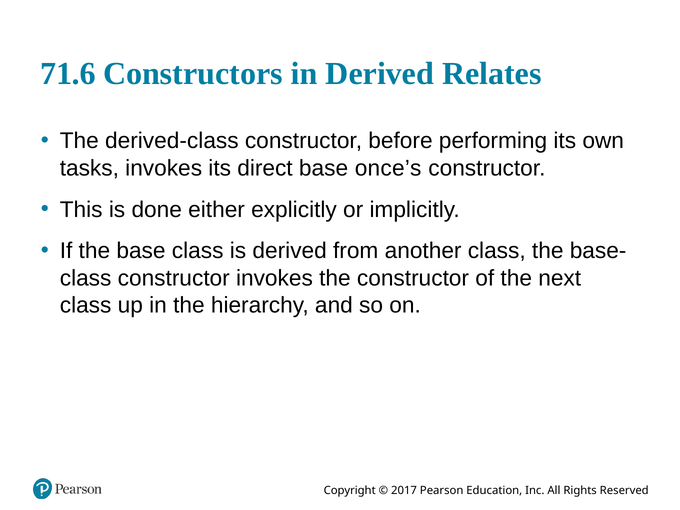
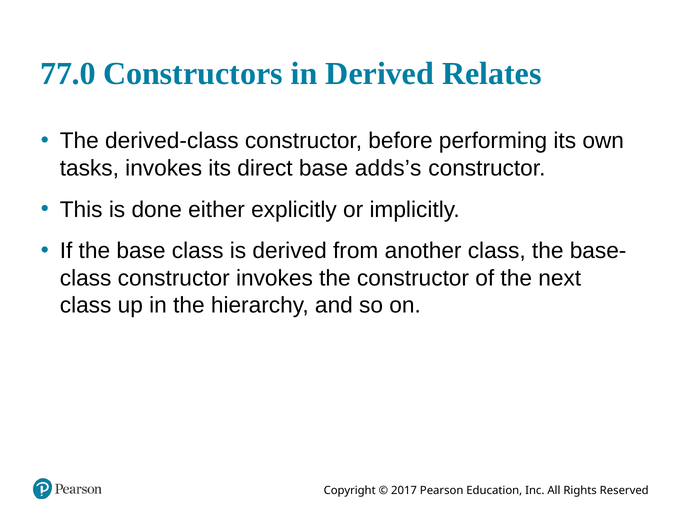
71.6: 71.6 -> 77.0 (68, 74)
once’s: once’s -> adds’s (388, 168)
